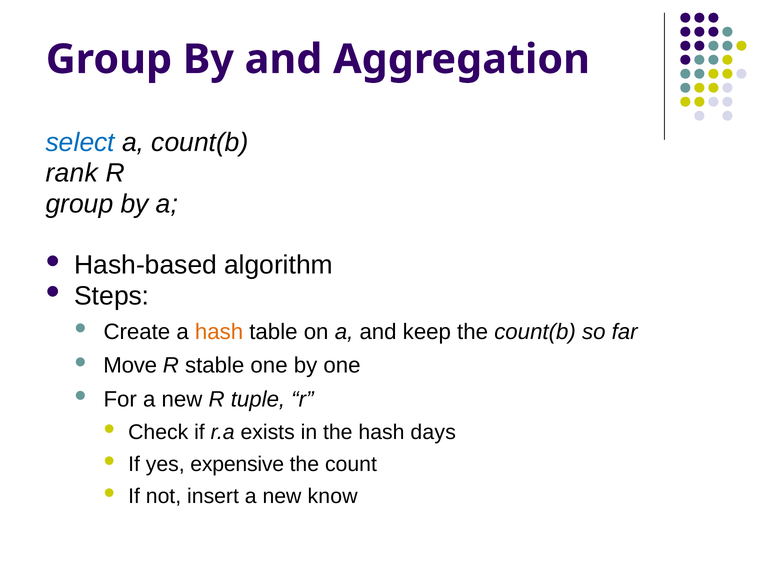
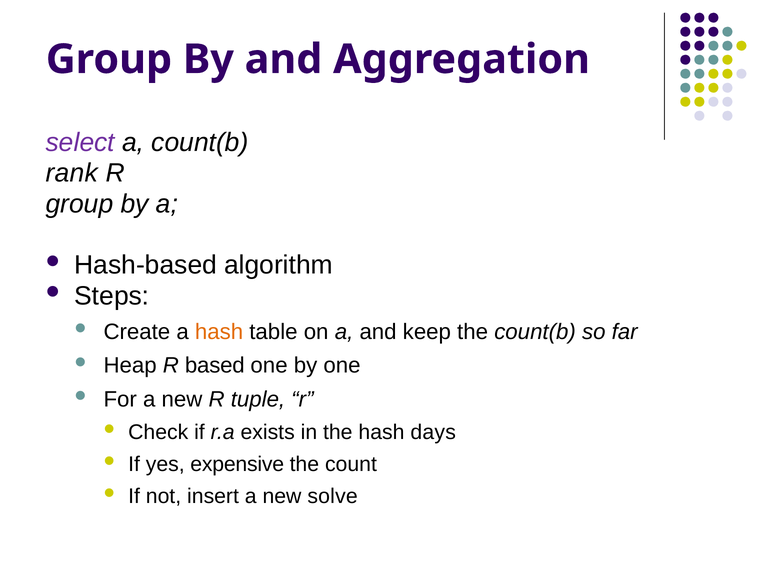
select colour: blue -> purple (80, 143)
Move: Move -> Heap (130, 366)
stable: stable -> based (215, 366)
know: know -> solve (333, 497)
